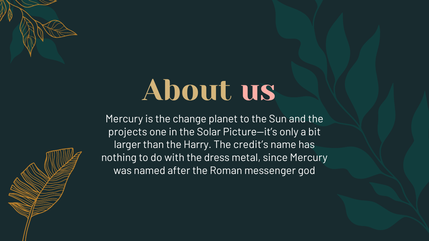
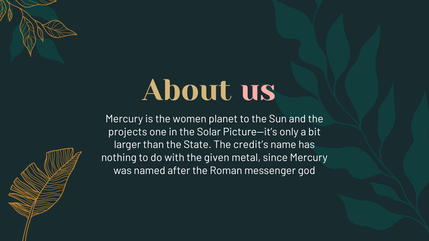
change: change -> women (190, 119)
Harry: Harry -> State (198, 145)
dress: dress -> given (217, 158)
